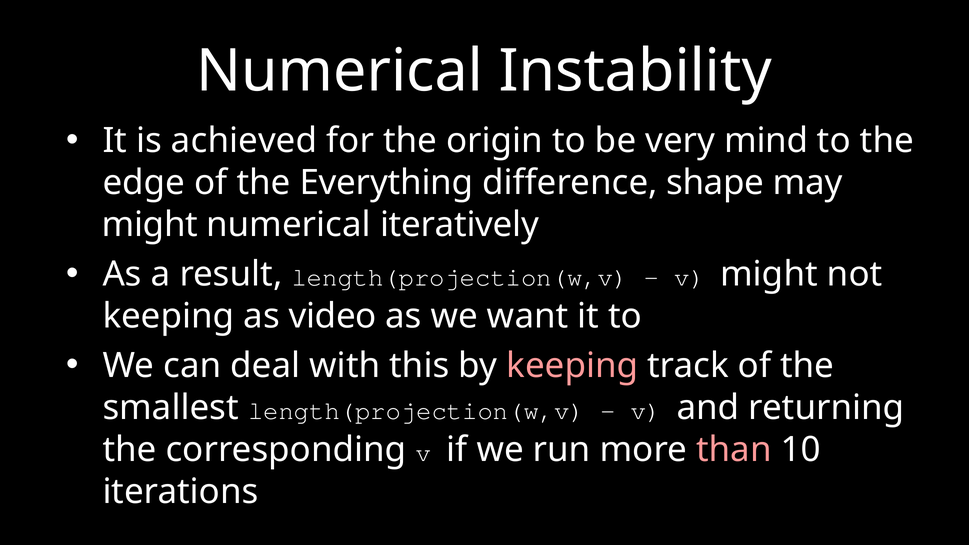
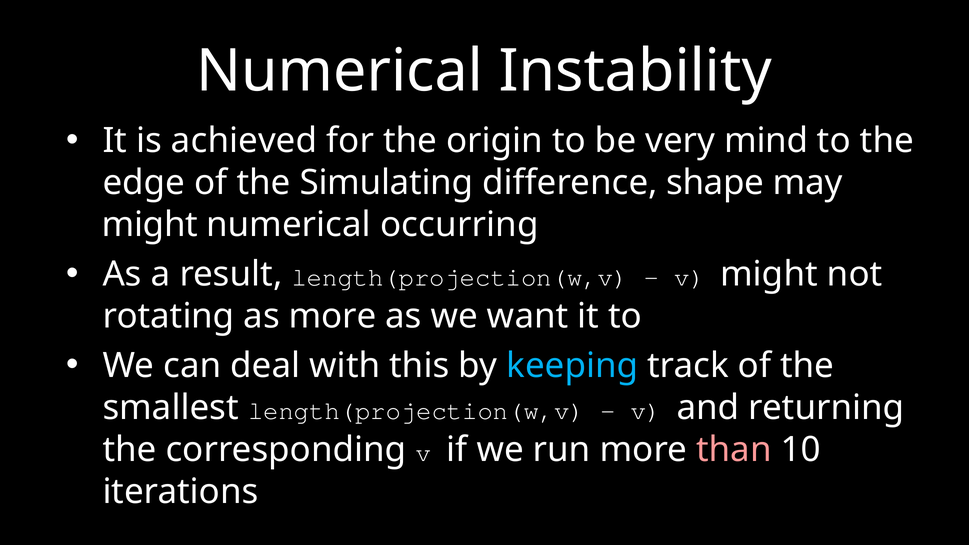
Everything: Everything -> Simulating (386, 183)
iteratively: iteratively -> occurring (459, 225)
keeping: keeping -> rotating (169, 316)
as video: video -> more (333, 316)
keeping colour: pink -> light blue (572, 366)
